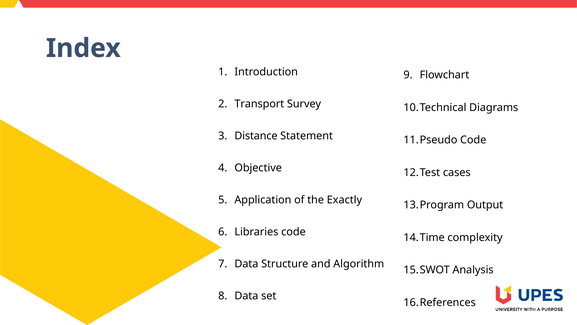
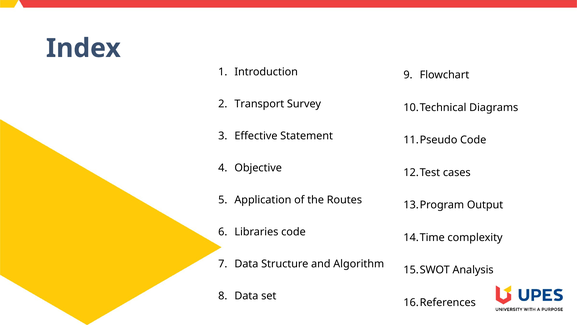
Distance: Distance -> Effective (256, 136)
Exactly: Exactly -> Routes (344, 200)
